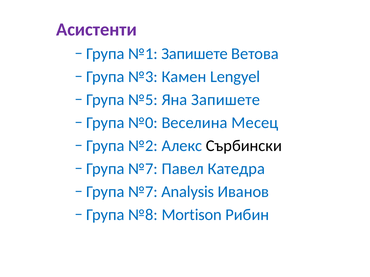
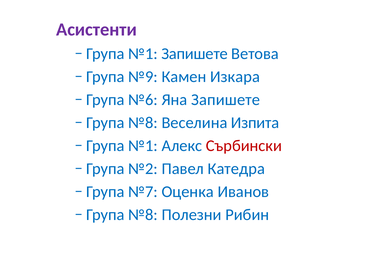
№3: №3 -> №9 (143, 77)
Lengyel: Lengyel -> Изкара (235, 77)
№5: №5 -> №6 (143, 100)
№0: №0 -> №8 (143, 123)
Месец: Месец -> Изпита (255, 123)
№2: №2 -> №1 (143, 146)
Сърбински colour: black -> red (244, 146)
№7: №7 -> №2 (143, 169)
Analysis: Analysis -> Оценка (188, 192)
Mortison: Mortison -> Полезни (192, 215)
